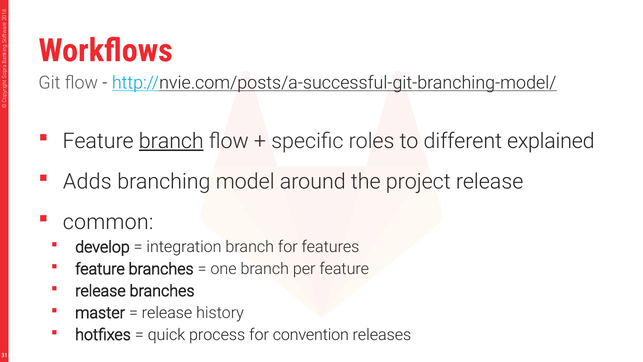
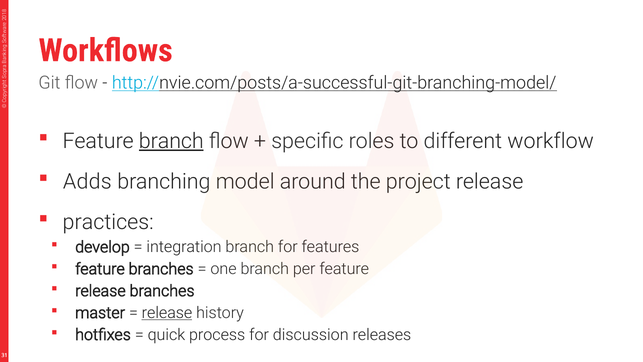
explained: explained -> workflow (551, 141)
common: common -> practices (108, 222)
release underline: none -> present (167, 313)
convention: convention -> discussion (311, 334)
